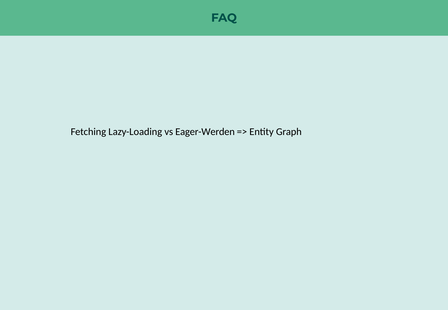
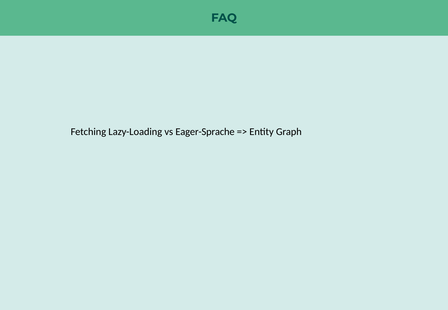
Eager-Werden: Eager-Werden -> Eager-Sprache (205, 132)
